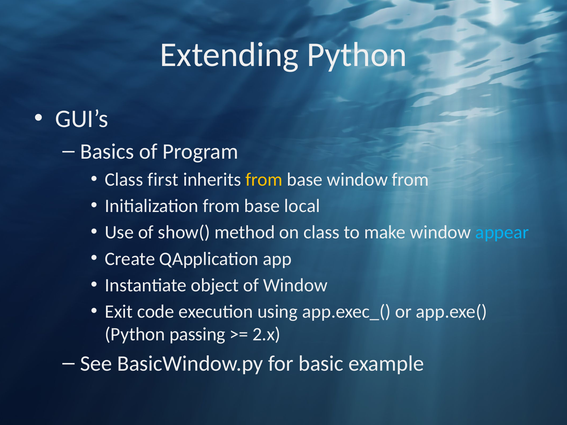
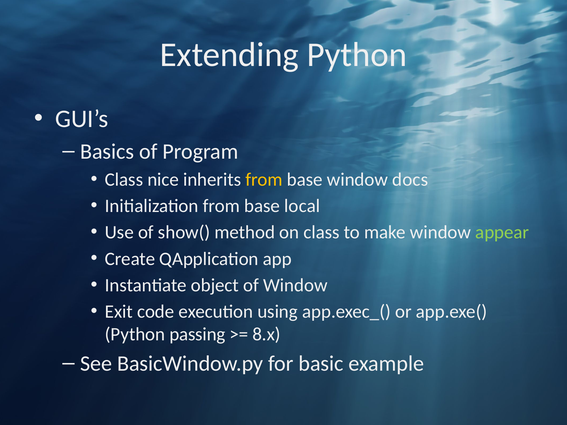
first: first -> nice (163, 180)
window from: from -> docs (410, 180)
appear colour: light blue -> light green (502, 233)
2.x: 2.x -> 8.x (267, 335)
